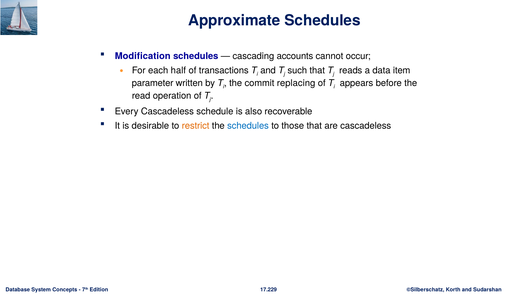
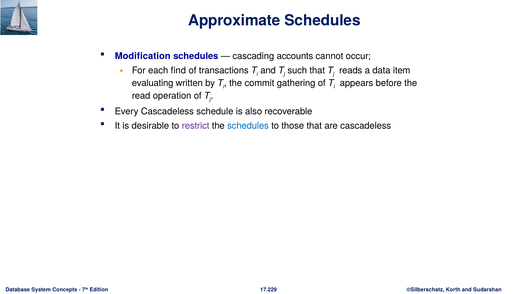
half: half -> find (178, 70)
parameter: parameter -> evaluating (153, 83)
replacing: replacing -> gathering (296, 83)
restrict colour: orange -> purple (196, 126)
